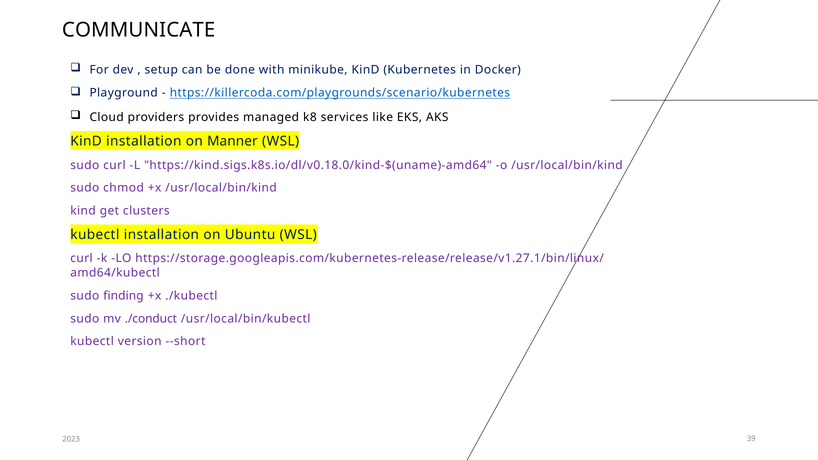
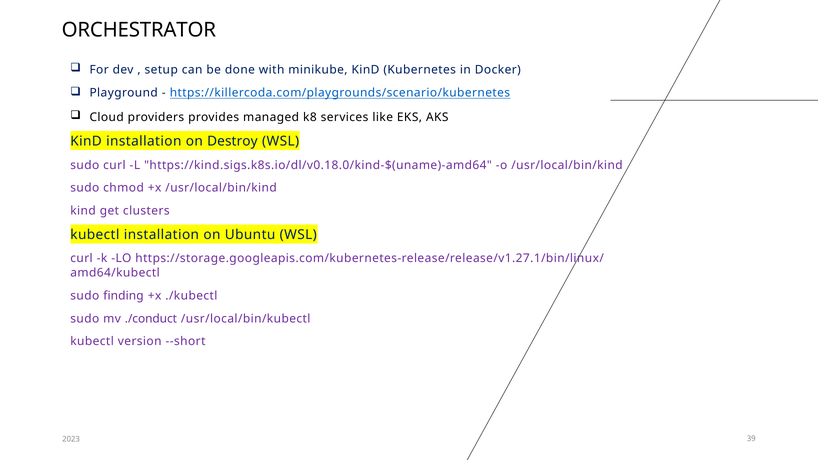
COMMUNICATE: COMMUNICATE -> ORCHESTRATOR (139, 30)
Manner: Manner -> Destroy (232, 141)
